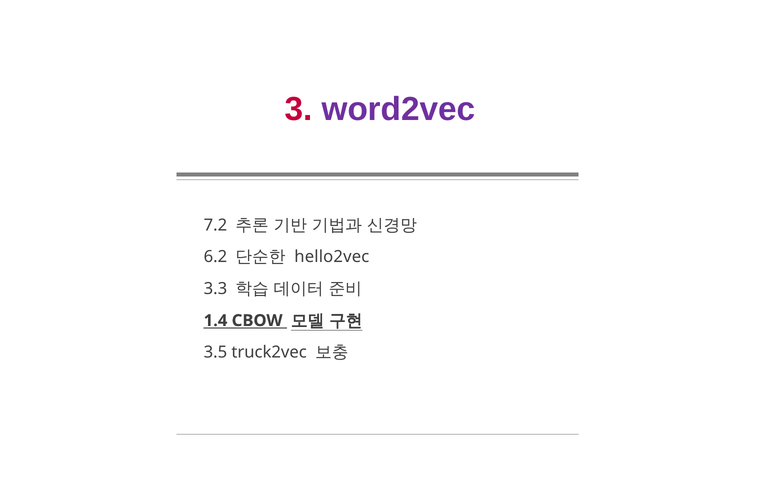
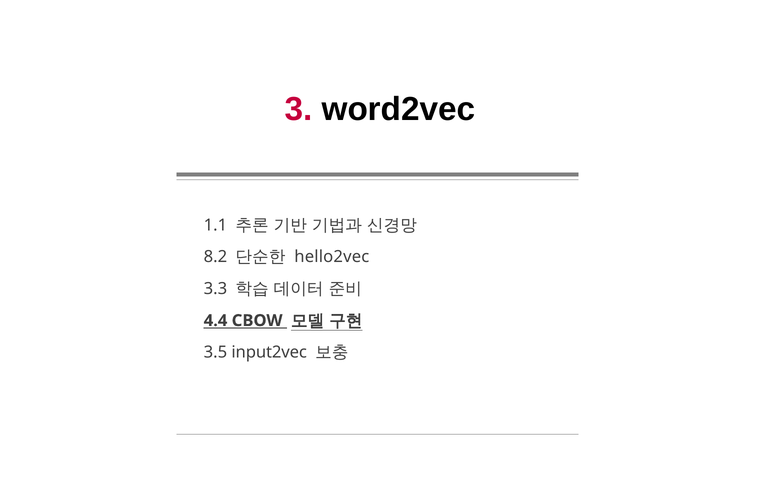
word2vec colour: purple -> black (398, 109)
7.2: 7.2 -> 1.1 (215, 225)
6.2: 6.2 -> 8.2 (215, 257)
1.4: 1.4 -> 4.4 (216, 321)
truck2vec: truck2vec -> input2vec (269, 352)
